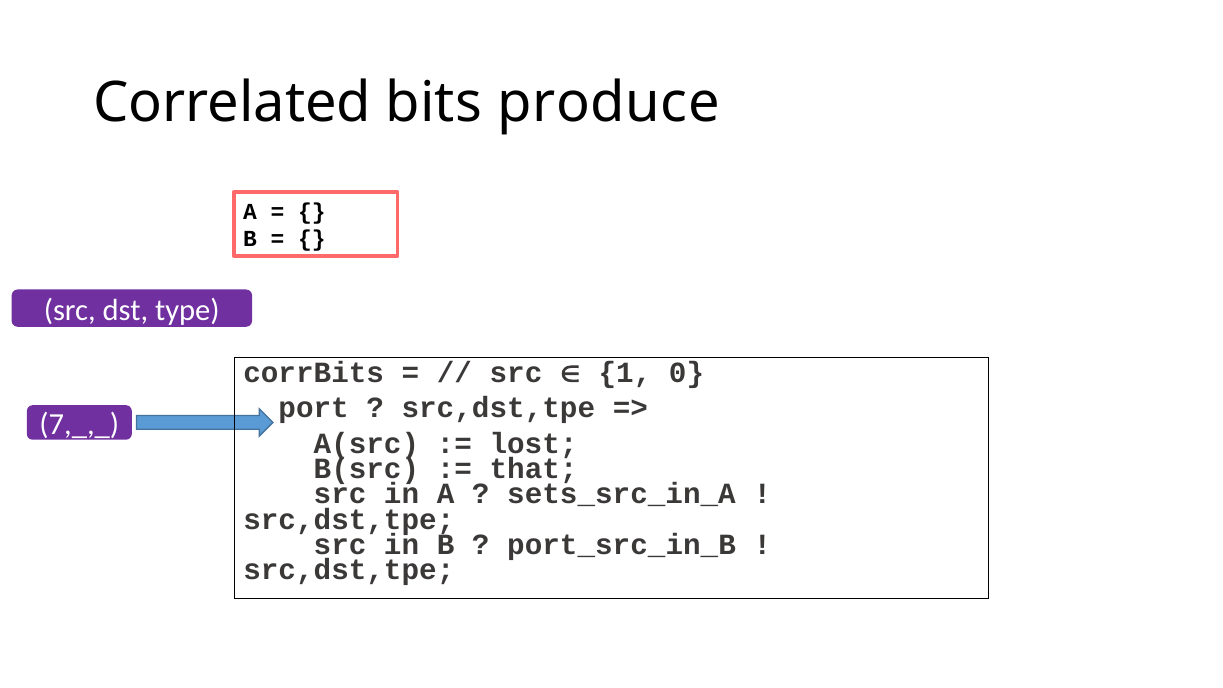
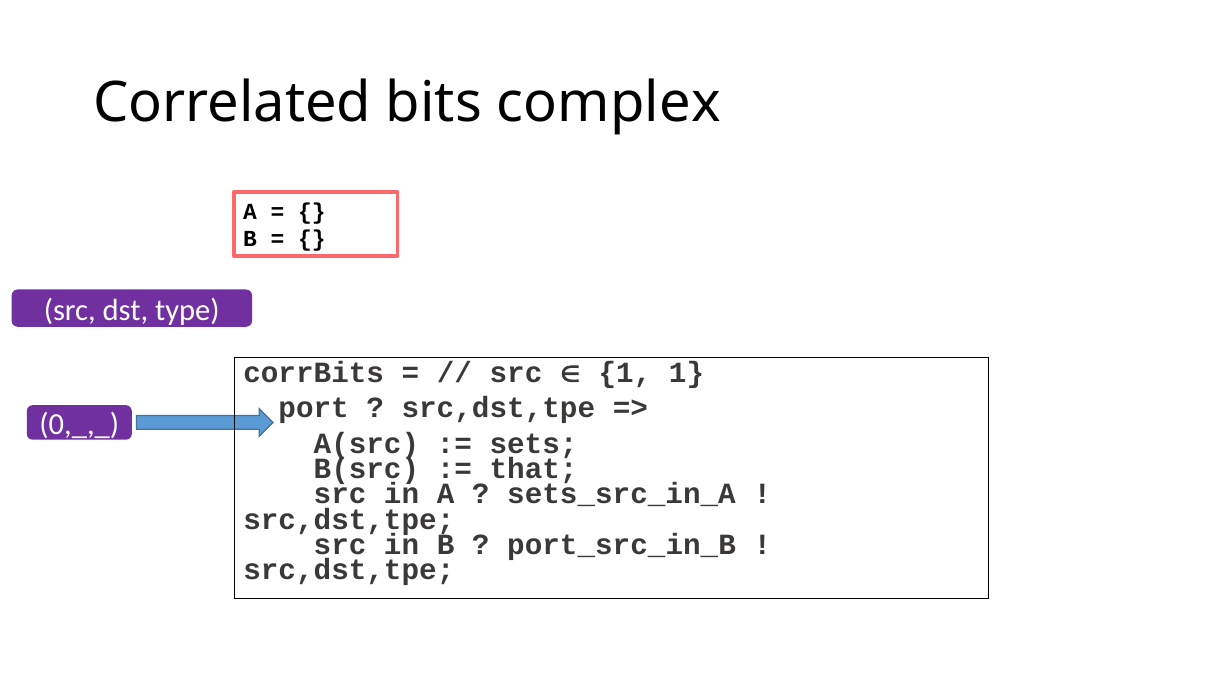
produce: produce -> complex (609, 103)
1 0: 0 -> 1 (687, 372)
7,_,_: 7,_,_ -> 0,_,_ (79, 425)
lost: lost -> sets (534, 443)
